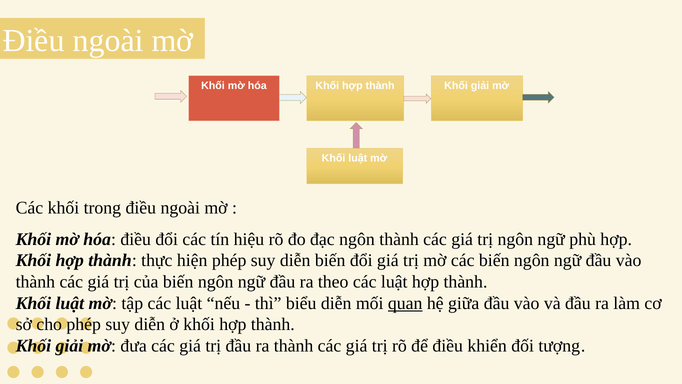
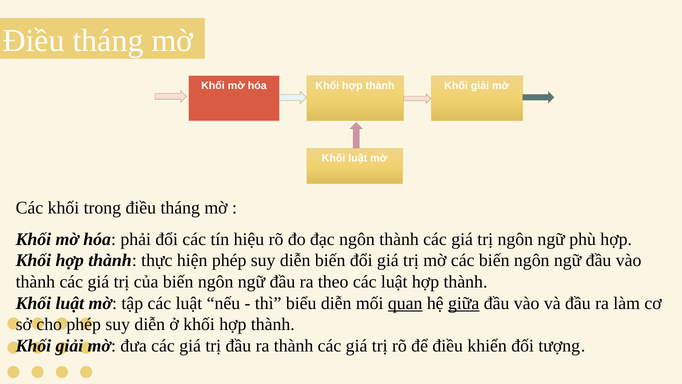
ngoài: ngoài -> tháng (108, 41)
trong điều ngoài: ngoài -> tháng (180, 208)
hóa điều: điều -> phải (136, 239)
giữa underline: none -> present (464, 303)
